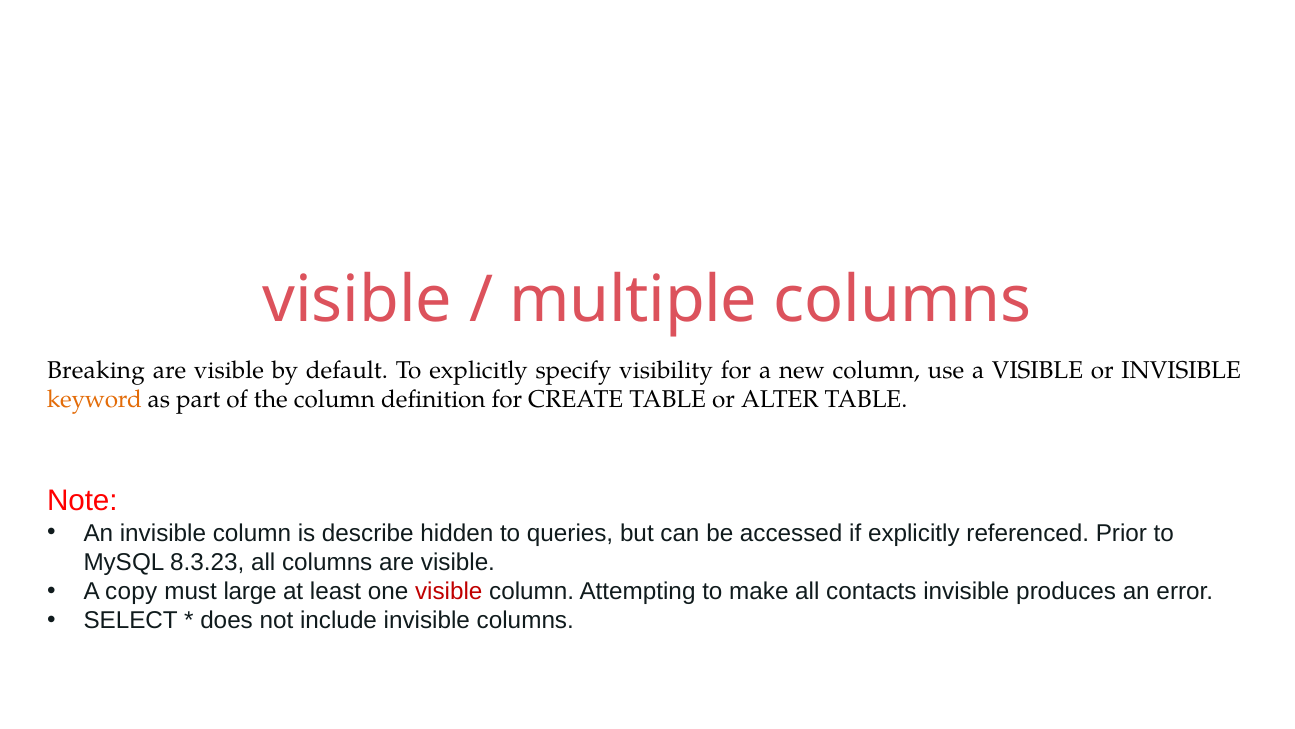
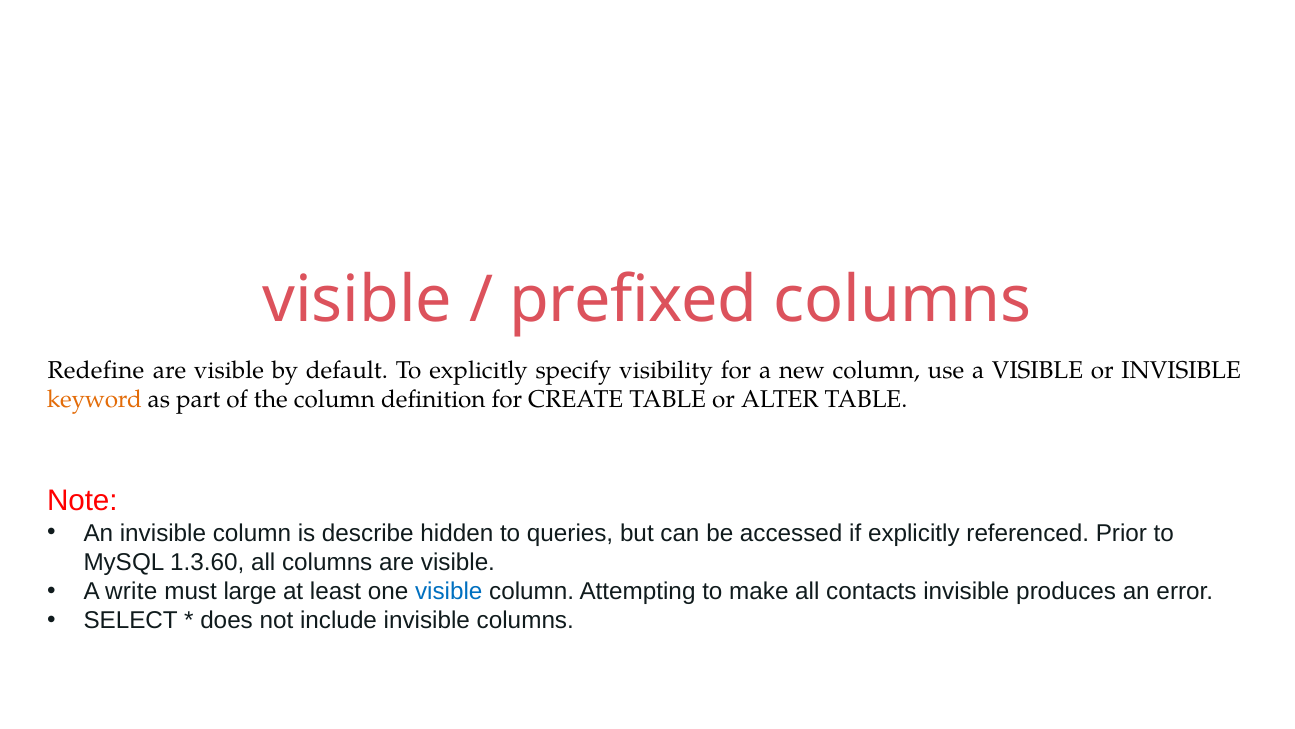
multiple: multiple -> prefixed (634, 300)
Breaking: Breaking -> Redefine (96, 370)
8.3.23: 8.3.23 -> 1.3.60 (207, 562)
copy: copy -> write (131, 591)
visible colour: red -> blue (449, 591)
